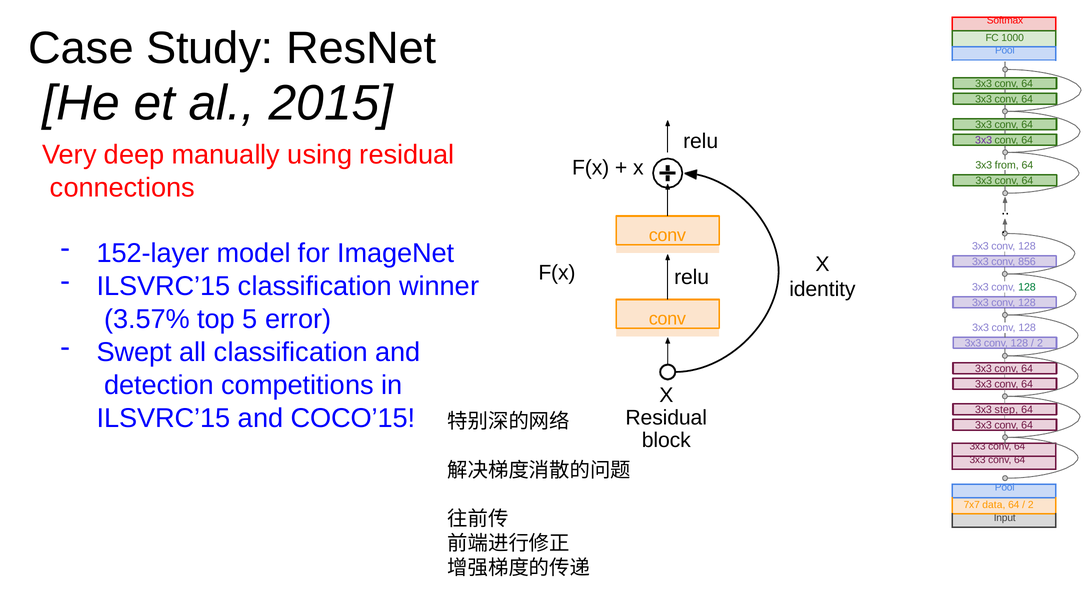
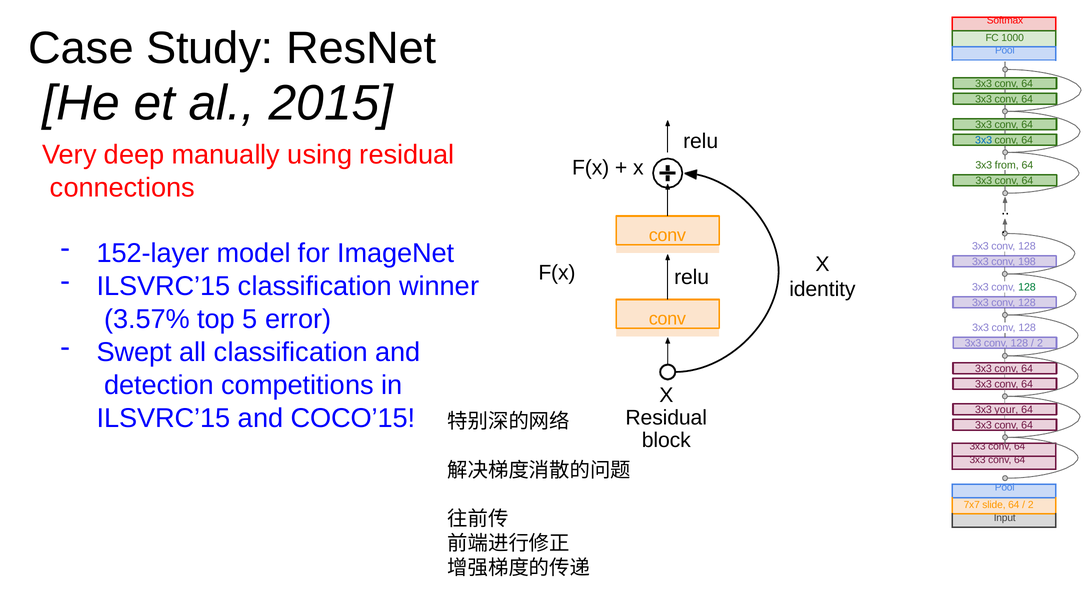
3x3 colour: purple -> blue (984, 140)
856: 856 -> 198 (1027, 262)
step: step -> your (1006, 409)
data: data -> slide (994, 505)
